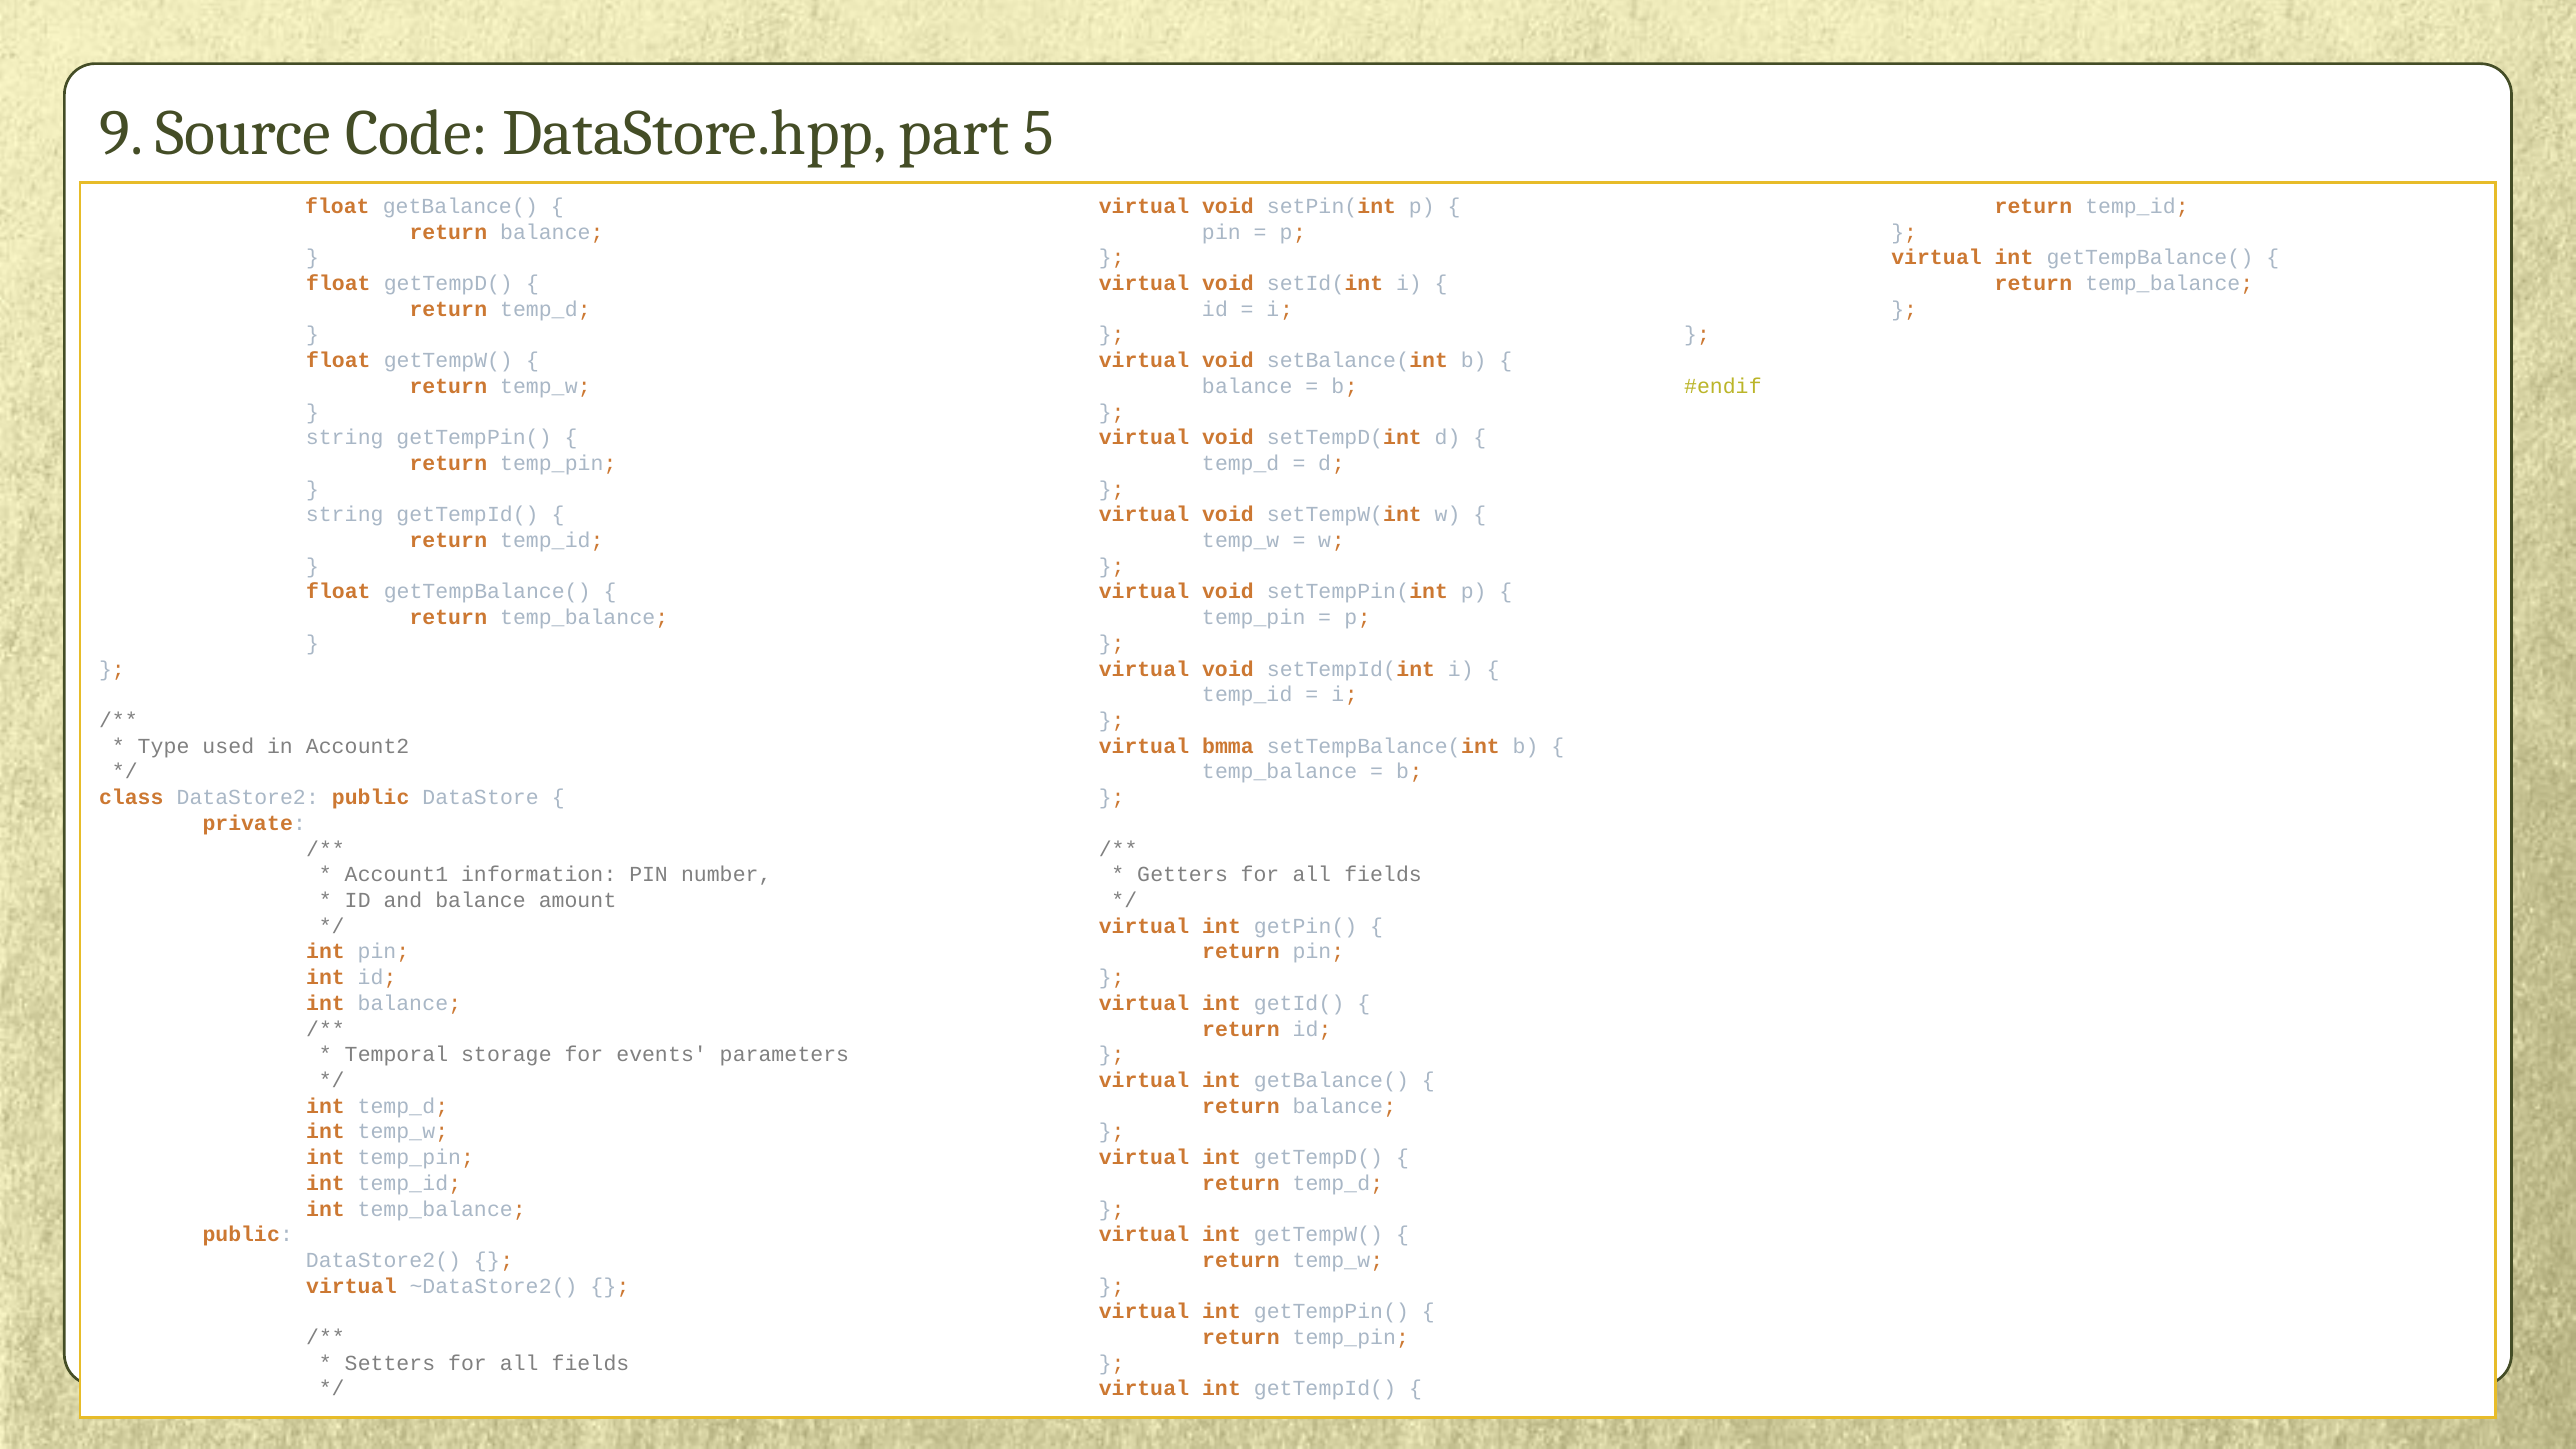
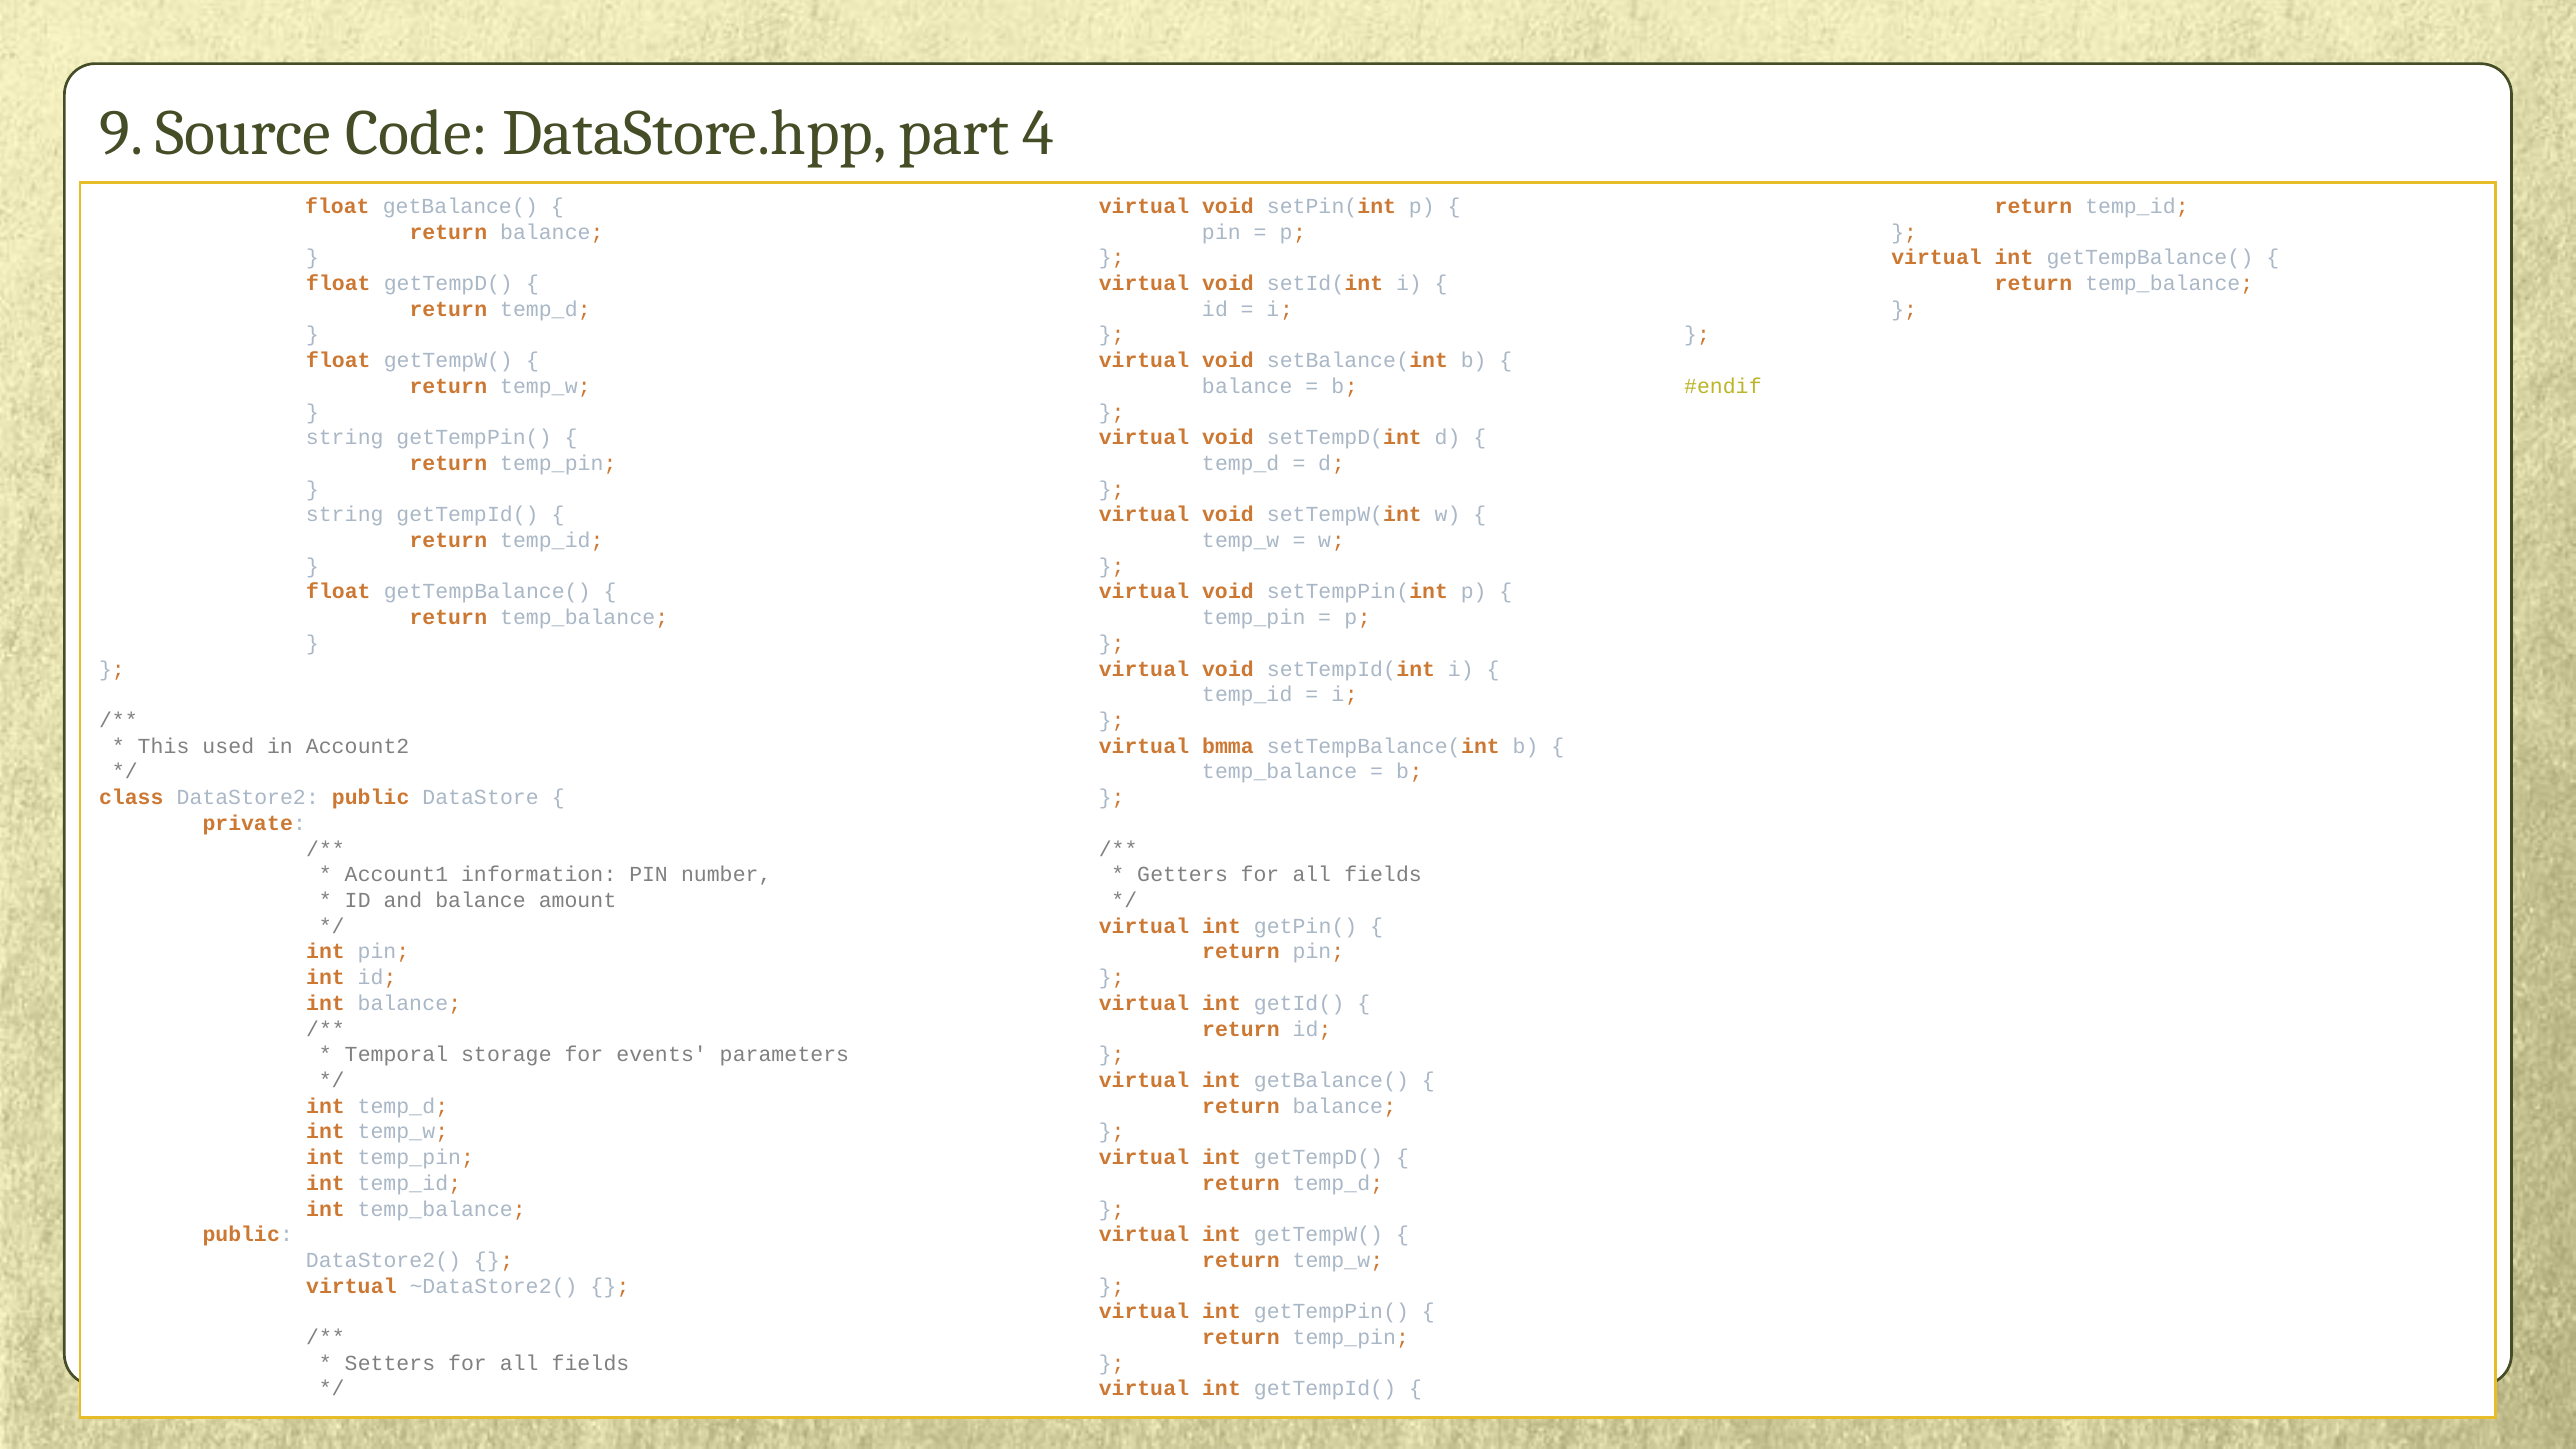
5: 5 -> 4 (1039, 133)
Type: Type -> This (164, 746)
